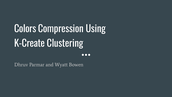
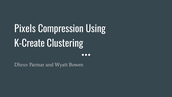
Colors: Colors -> Pixels (25, 29)
